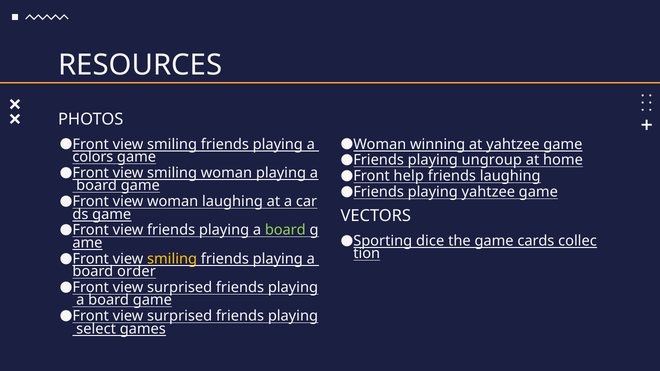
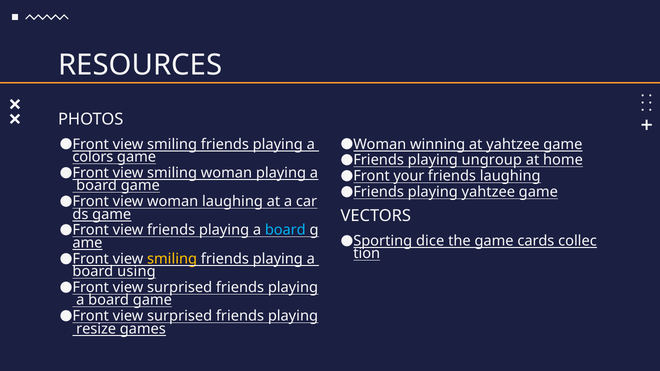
help: help -> your (409, 176)
board colour: light green -> light blue (285, 230)
order: order -> using (136, 272)
select: select -> resize (96, 329)
